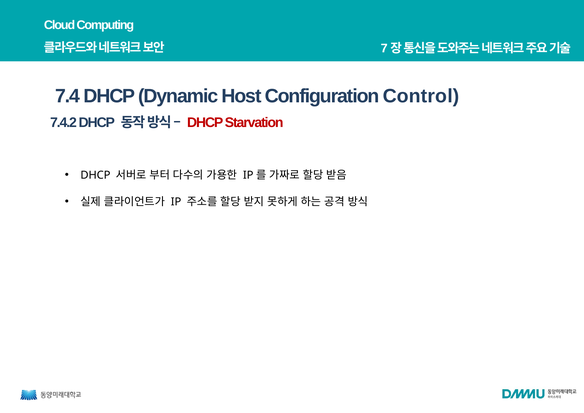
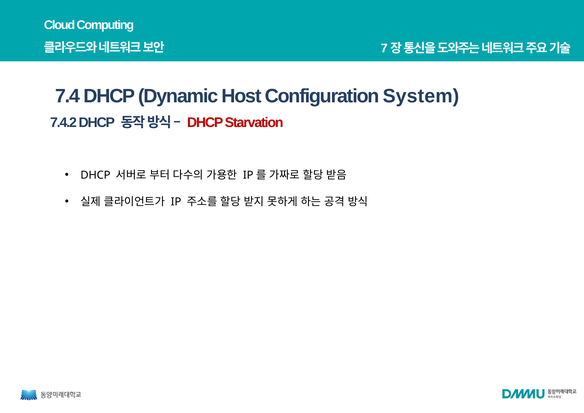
Control: Control -> System (421, 96)
